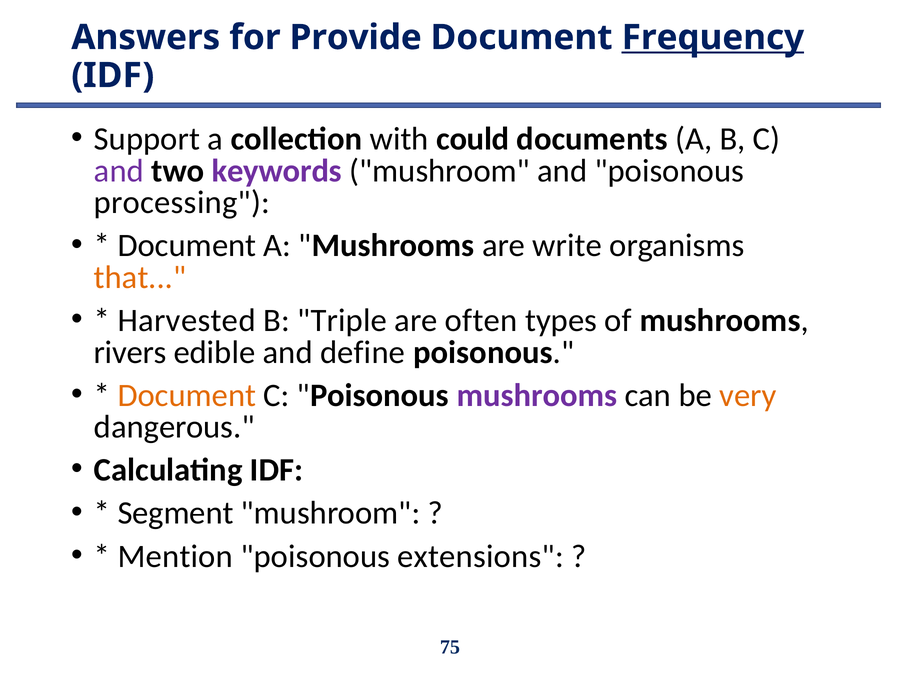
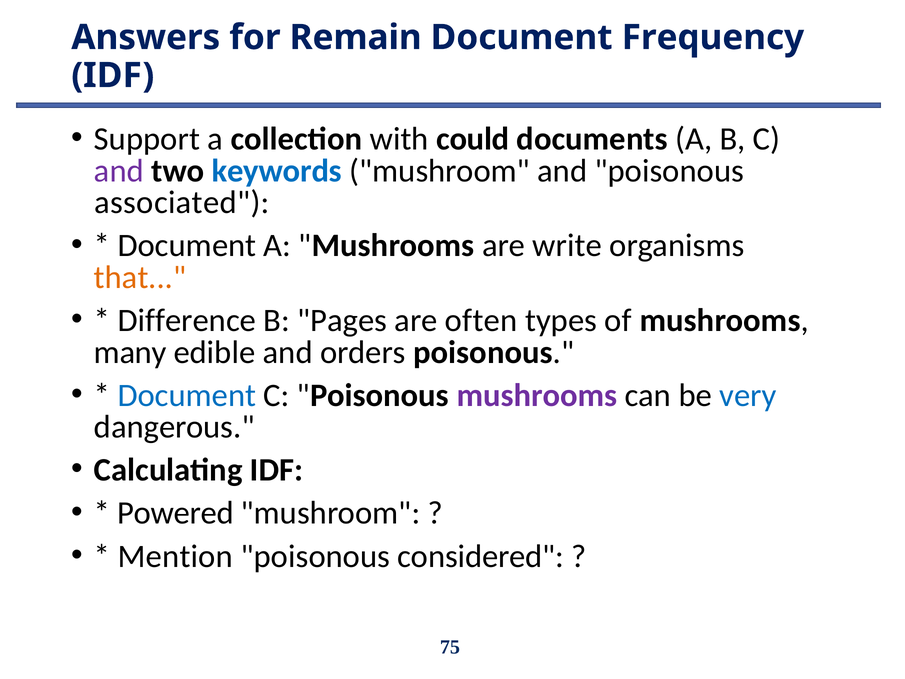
Provide: Provide -> Remain (356, 37)
Frequency underline: present -> none (713, 37)
keywords colour: purple -> blue (277, 171)
processing: processing -> associated (182, 203)
Harvested: Harvested -> Difference (187, 320)
Triple: Triple -> Pages (342, 320)
rivers: rivers -> many (130, 352)
define: define -> orders (363, 352)
Document colour: orange -> blue (187, 395)
very colour: orange -> blue (748, 395)
Segment: Segment -> Powered (176, 513)
extensions: extensions -> considered (481, 556)
